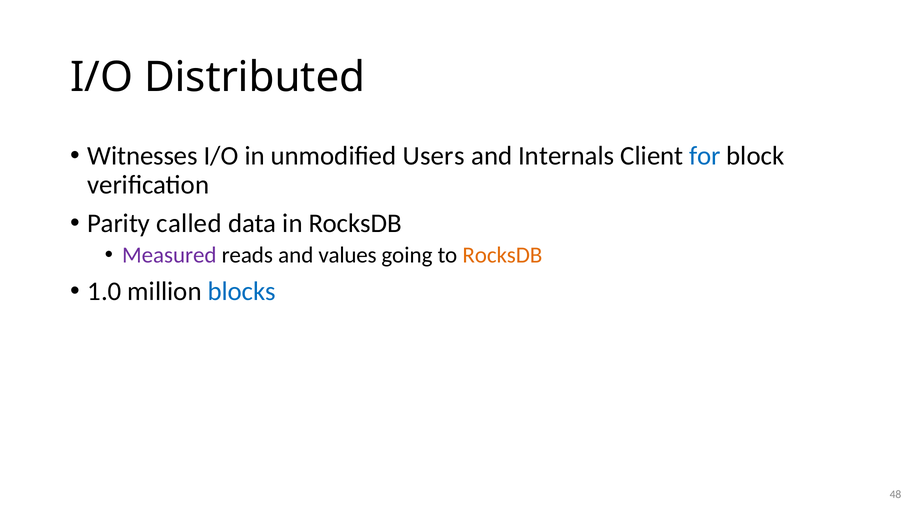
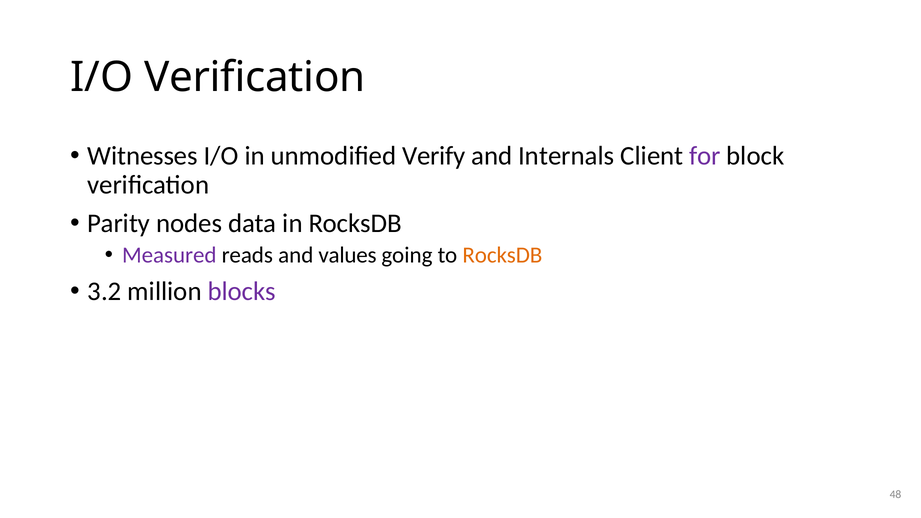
I/O Distributed: Distributed -> Verification (255, 77)
Users: Users -> Verify (434, 156)
for colour: blue -> purple (705, 156)
called: called -> nodes (189, 223)
1.0: 1.0 -> 3.2 (104, 292)
blocks colour: blue -> purple (242, 292)
